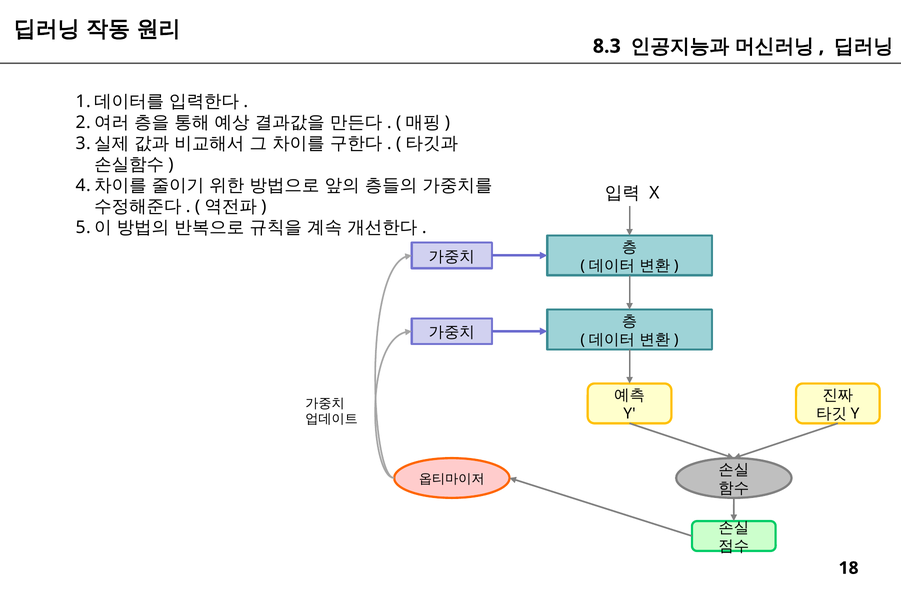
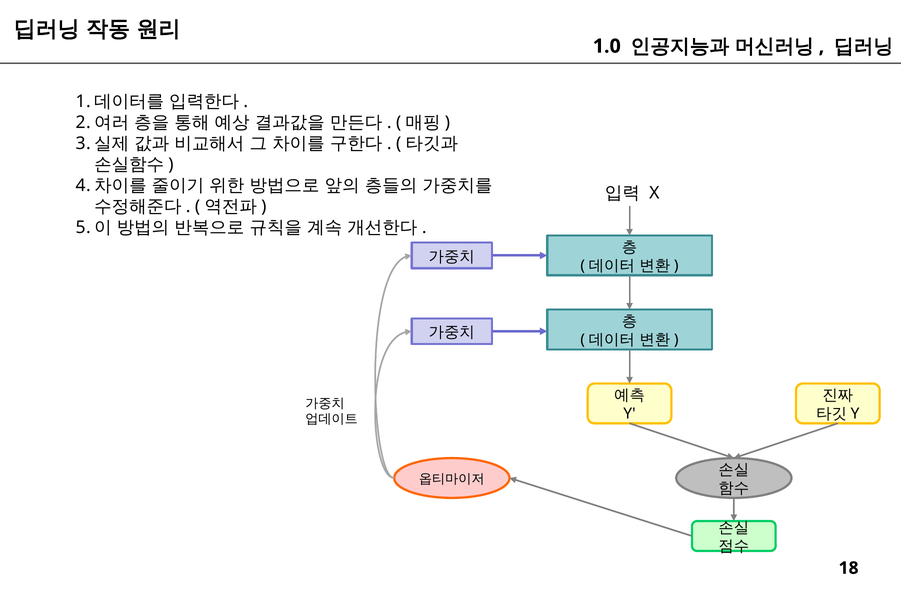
8.3: 8.3 -> 1.0 (607, 46)
